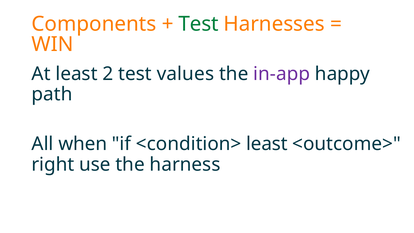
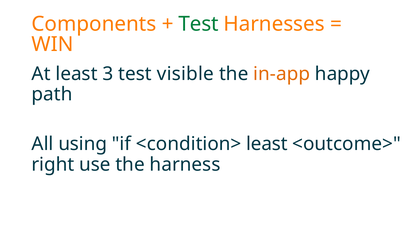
2: 2 -> 3 (108, 74)
values: values -> visible (185, 74)
in-app colour: purple -> orange (282, 74)
when: when -> using (83, 144)
